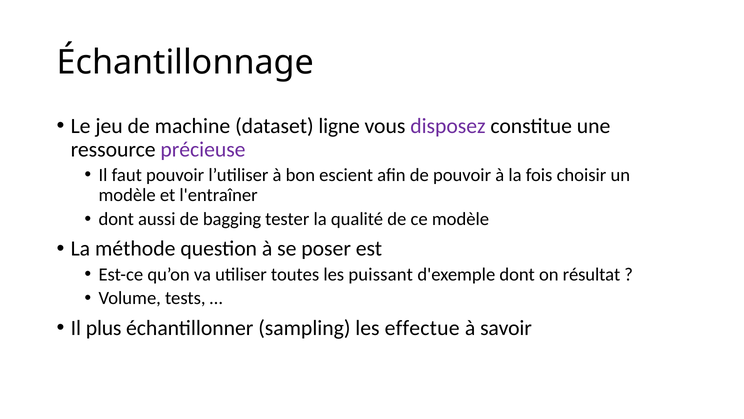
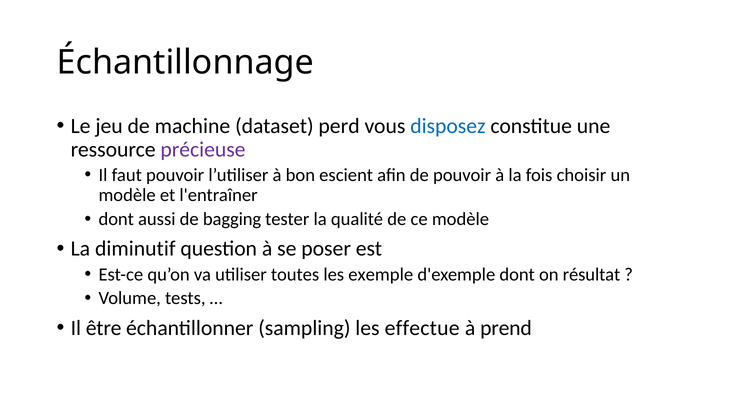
ligne: ligne -> perd (339, 126)
disposez colour: purple -> blue (448, 126)
méthode: méthode -> diminutif (135, 248)
puissant: puissant -> exemple (381, 274)
plus: plus -> être (104, 327)
savoir: savoir -> prend (506, 327)
